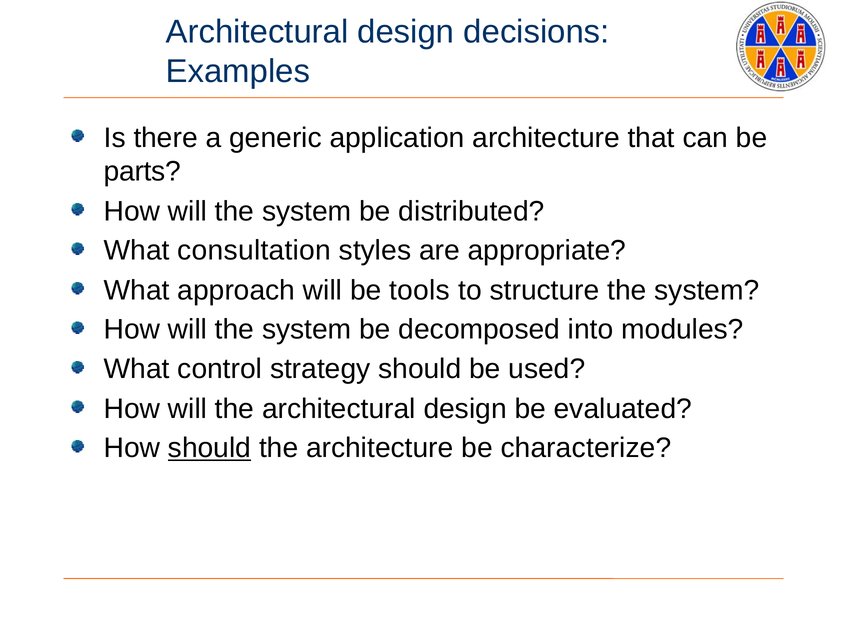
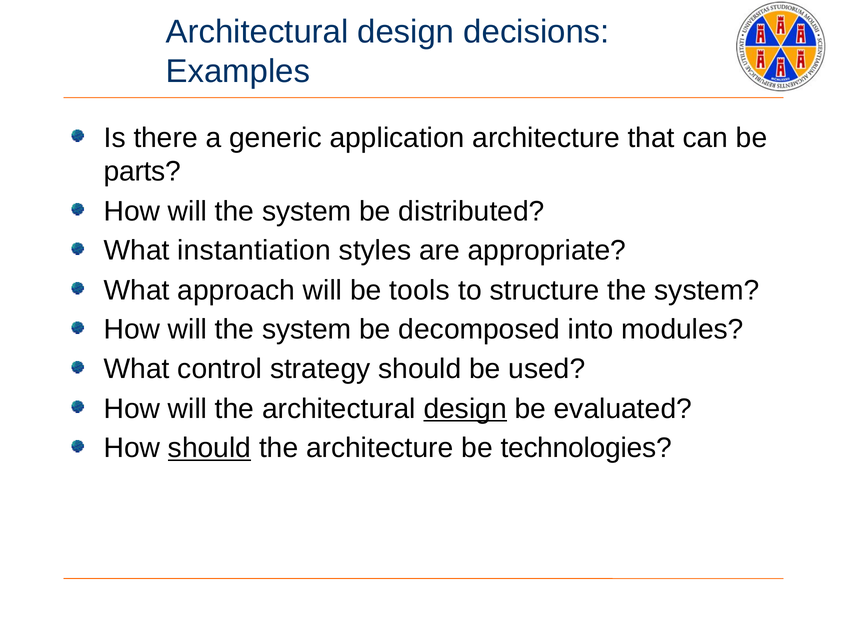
consultation: consultation -> instantiation (254, 251)
design underline: none -> present (465, 409)
characterize: characterize -> technologies (586, 448)
